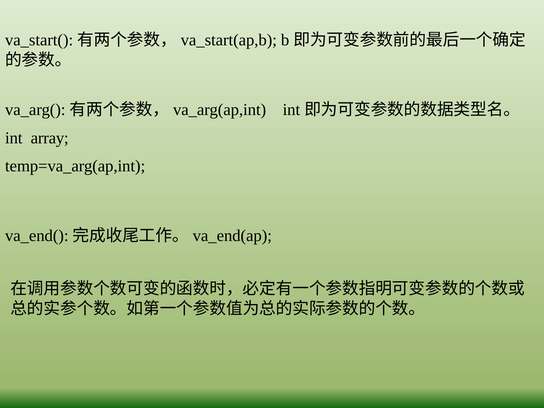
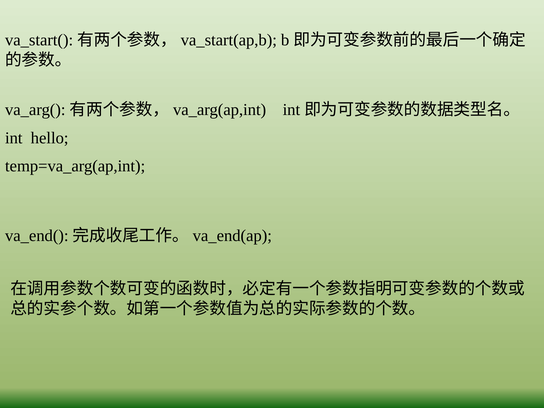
array: array -> hello (50, 138)
